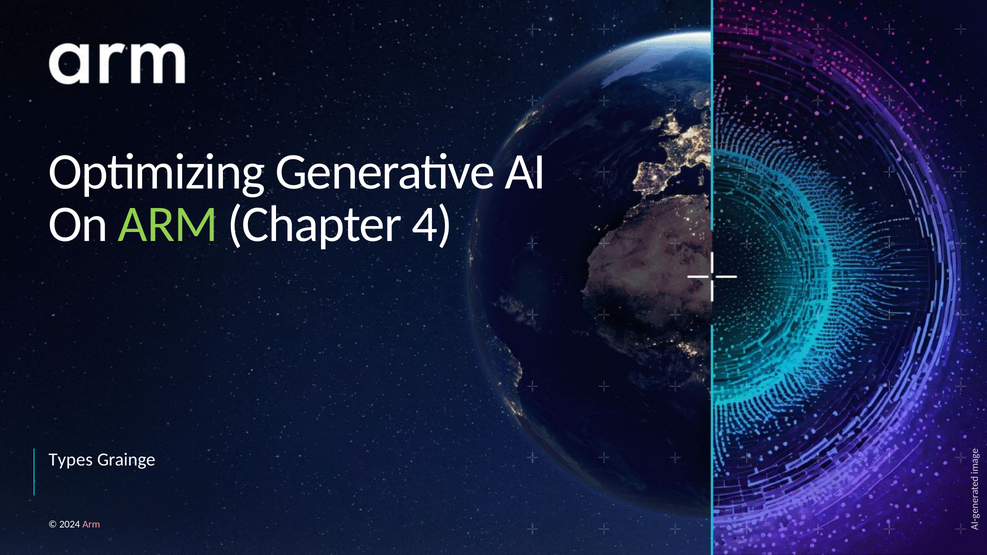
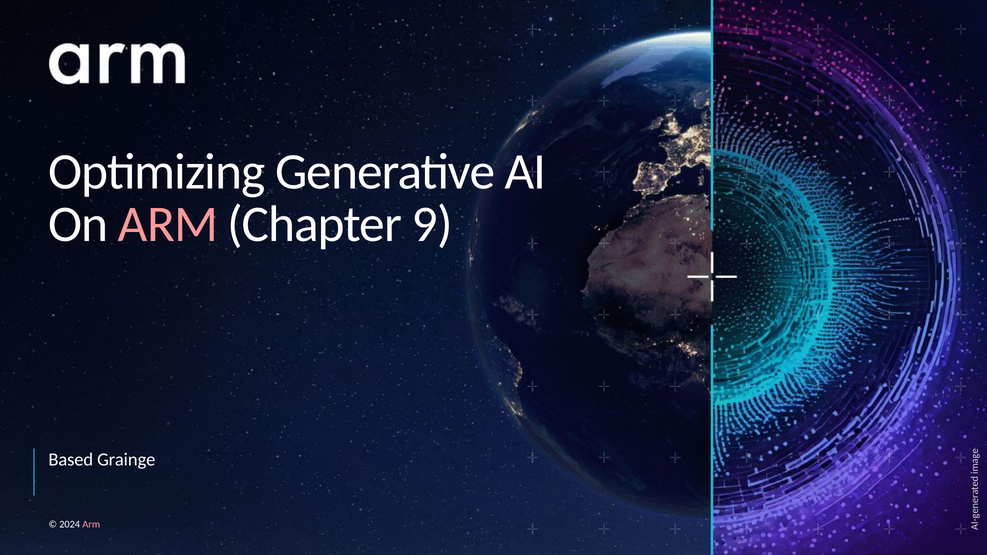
ARM colour: light green -> pink (168, 224)
4: 4 -> 9 (432, 224)
Types: Types -> Based (71, 460)
